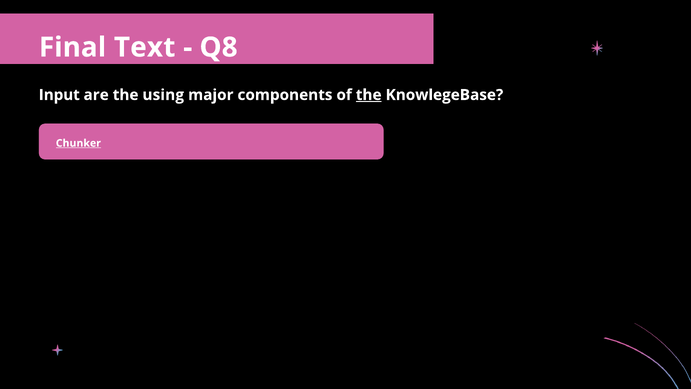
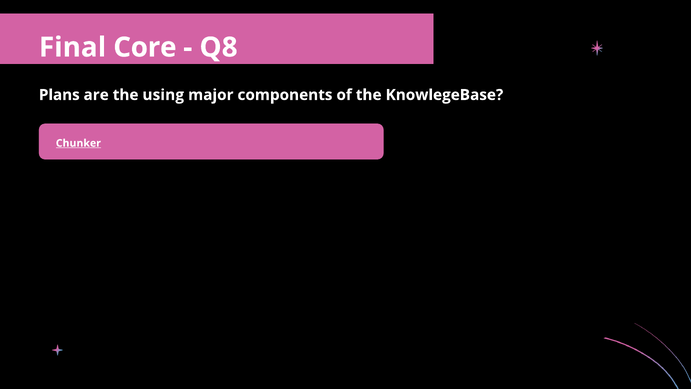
Text: Text -> Core (145, 47)
Input: Input -> Plans (59, 95)
the underline: present -> none (369, 95)
